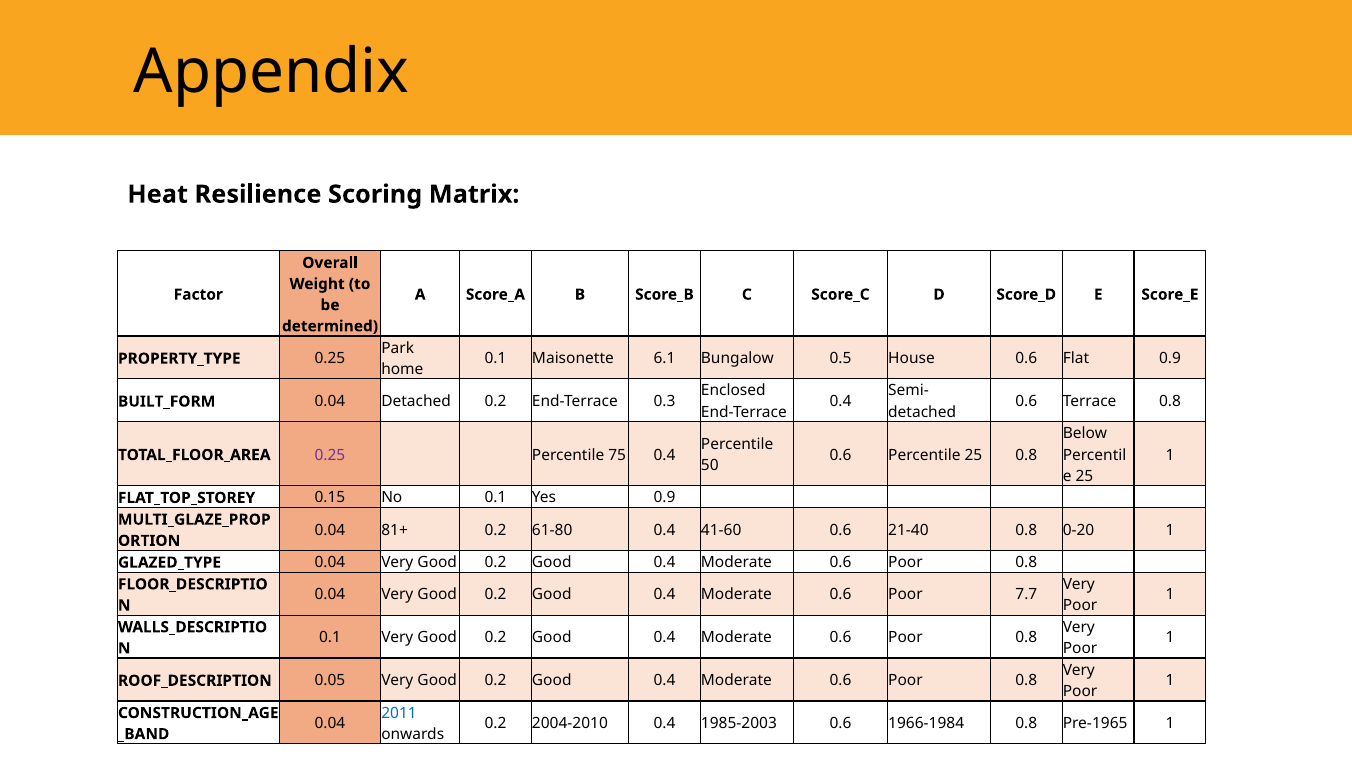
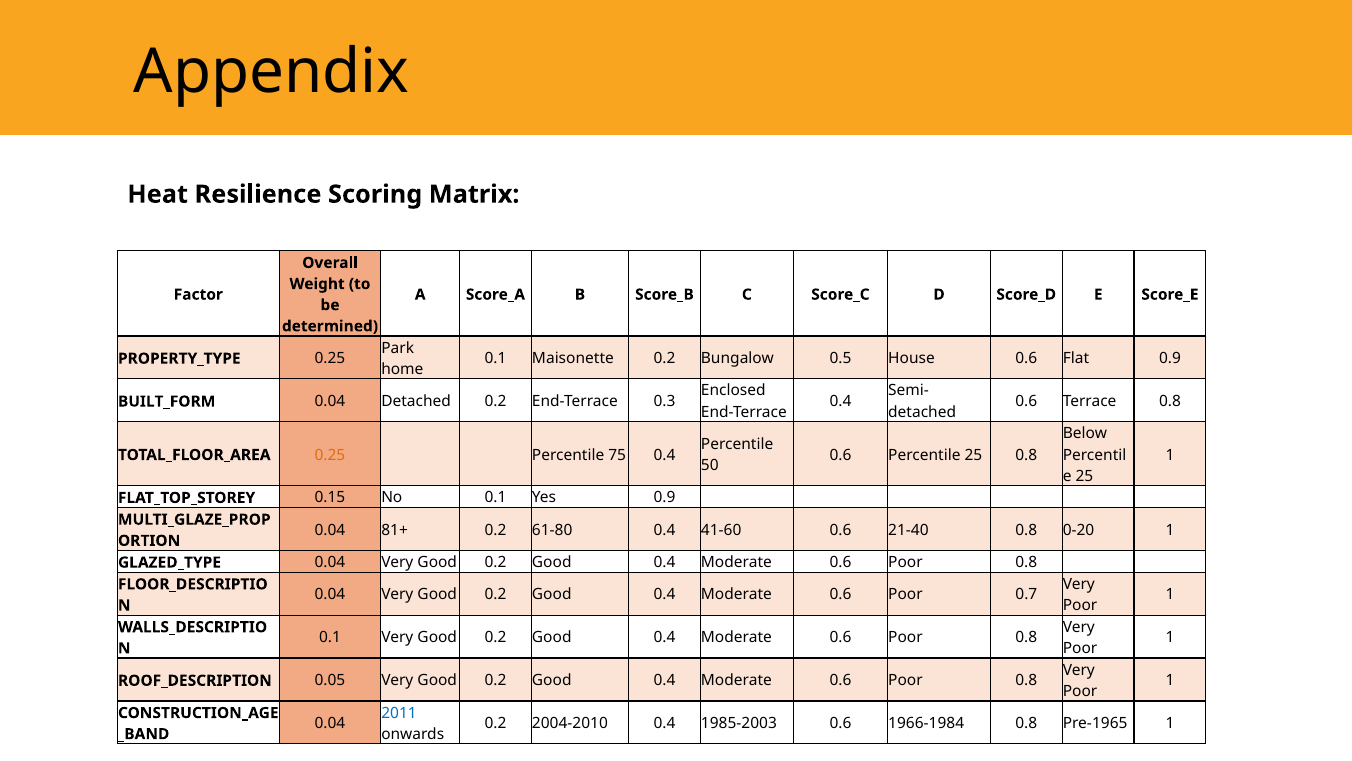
Maisonette 6.1: 6.1 -> 0.2 (665, 358)
0.25 colour: purple -> orange (330, 455)
7.7: 7.7 -> 0.7 (1026, 594)
